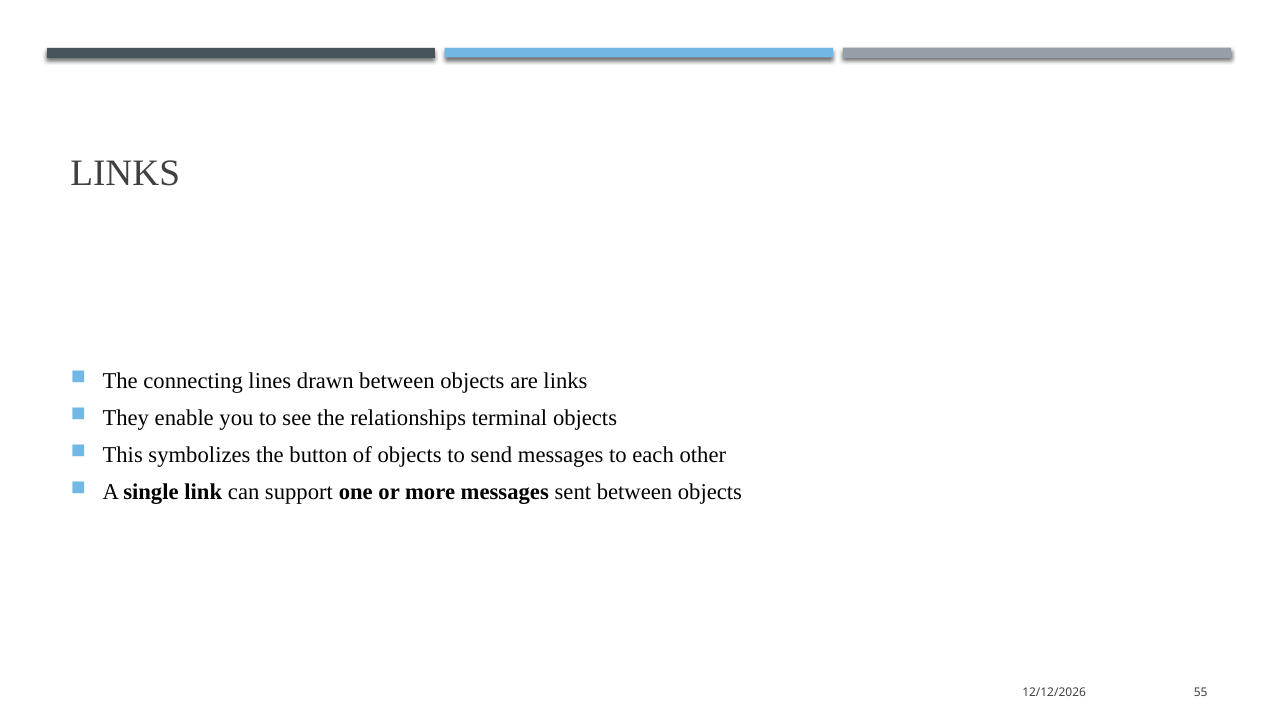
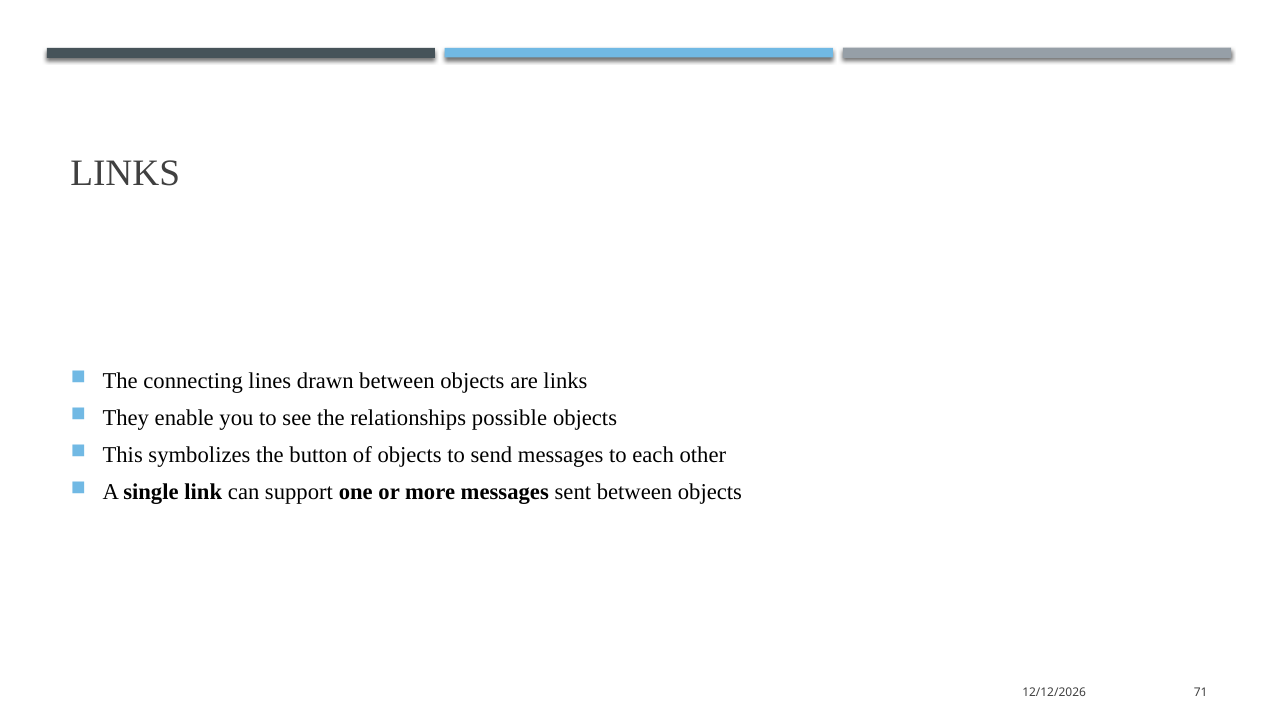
terminal: terminal -> possible (509, 418)
55: 55 -> 71 (1201, 692)
